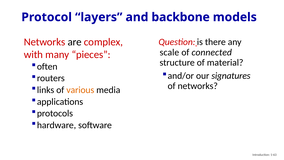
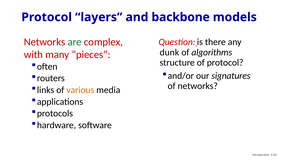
are colour: black -> green (75, 42)
scale: scale -> dunk (169, 52)
connected: connected -> algorithms (212, 52)
of material: material -> protocol (225, 62)
